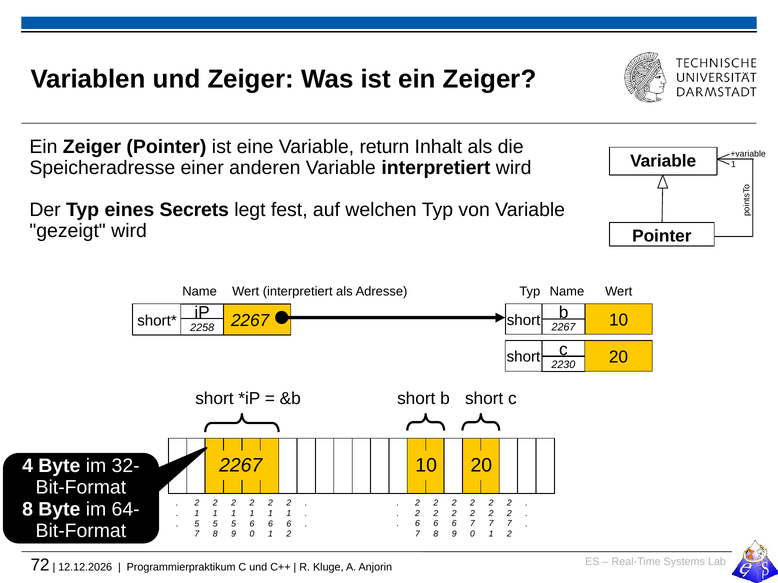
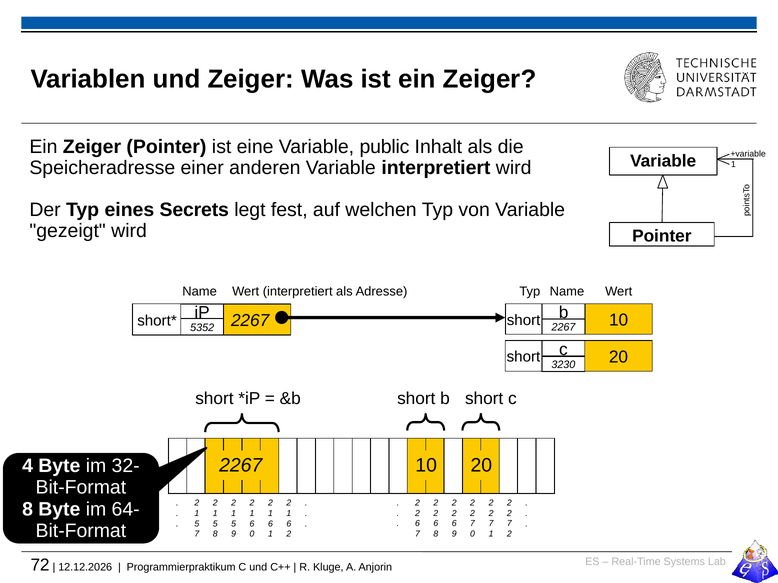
return: return -> public (384, 147)
2258: 2258 -> 5352 (202, 328)
2230: 2230 -> 3230 (563, 365)
